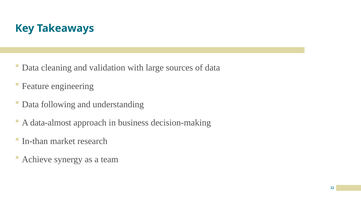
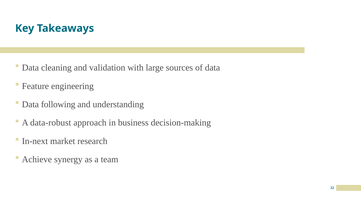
data-almost: data-almost -> data-robust (51, 123)
In-than: In-than -> In-next (35, 141)
